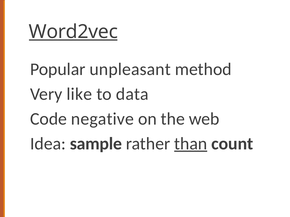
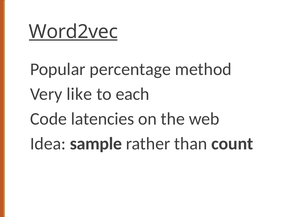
unpleasant: unpleasant -> percentage (130, 69)
data: data -> each (132, 94)
negative: negative -> latencies (103, 119)
than underline: present -> none (191, 144)
